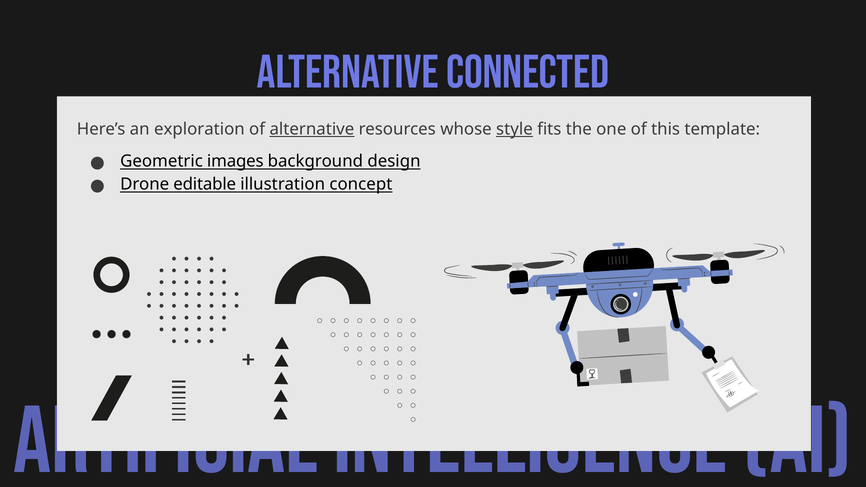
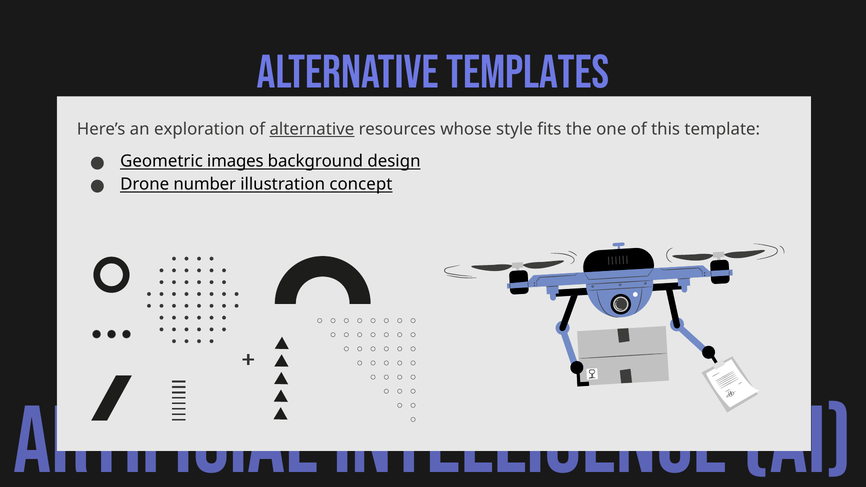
CONNECTED: CONNECTED -> TEMPLATES (528, 73)
style underline: present -> none (514, 129)
editable: editable -> number (205, 184)
